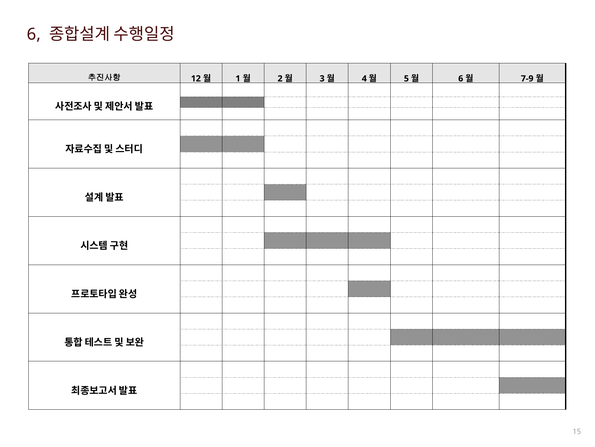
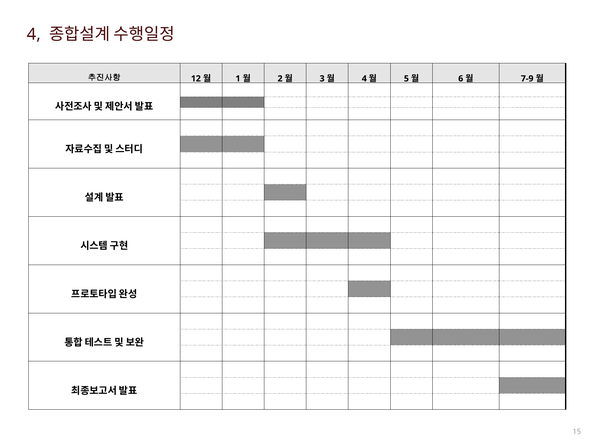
6: 6 -> 4 (34, 34)
